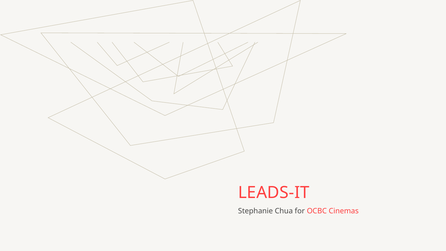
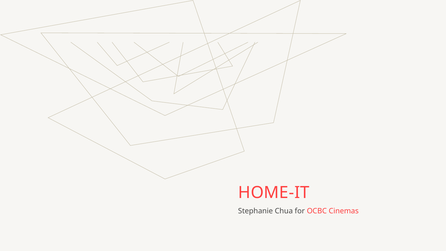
LEADS-IT: LEADS-IT -> HOME-IT (274, 192)
